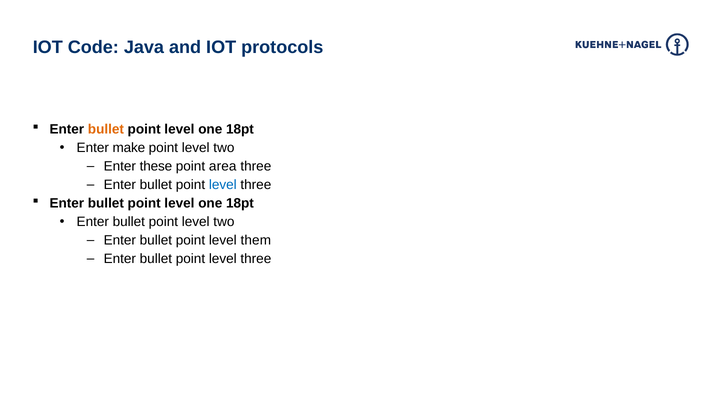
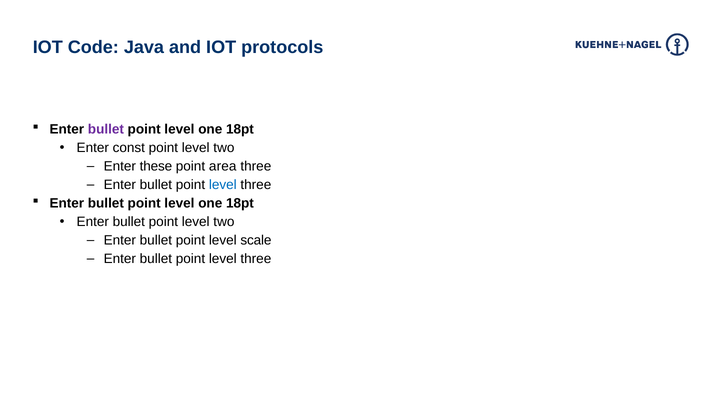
bullet colour: orange -> purple (106, 130)
make: make -> const (129, 148)
them: them -> scale (256, 241)
